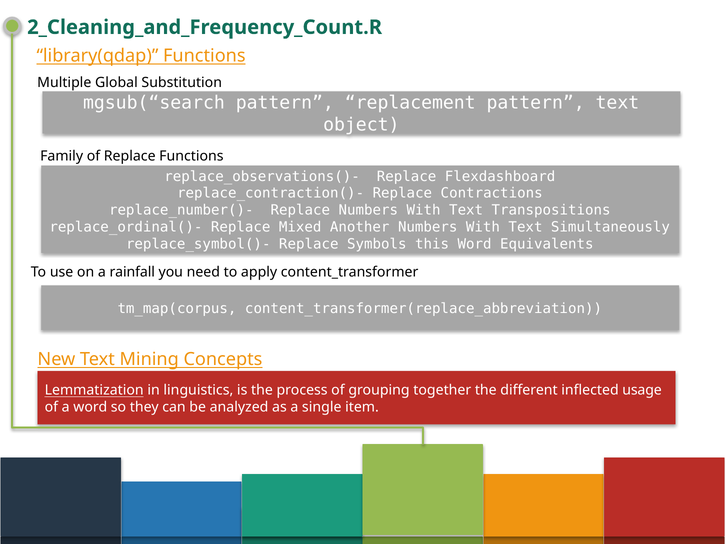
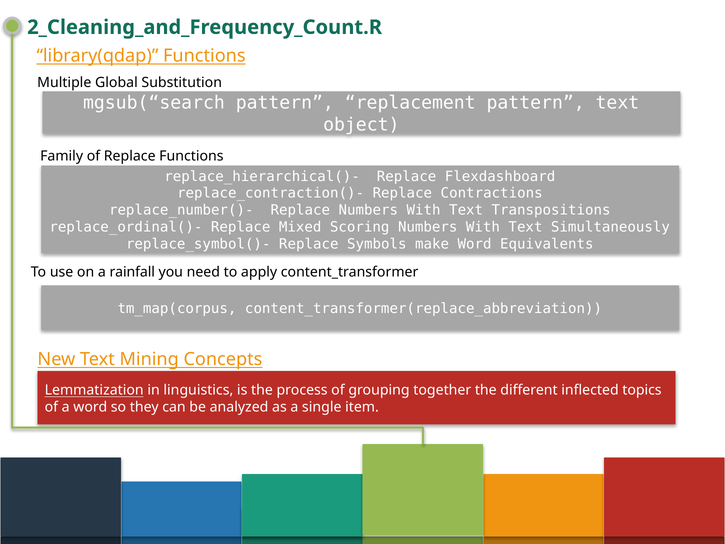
replace_observations()-: replace_observations()- -> replace_hierarchical()- (262, 176)
Another: Another -> Scoring (360, 227)
this: this -> make (432, 244)
usage: usage -> topics (642, 390)
